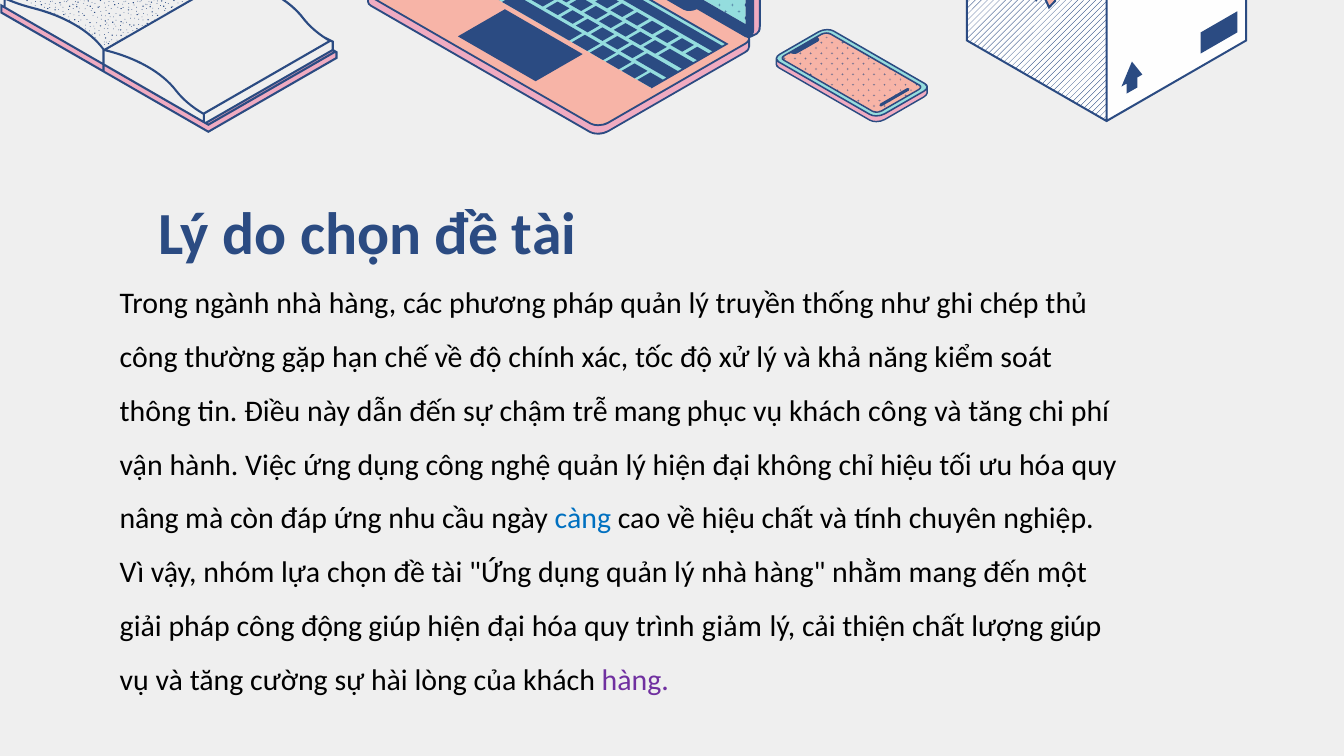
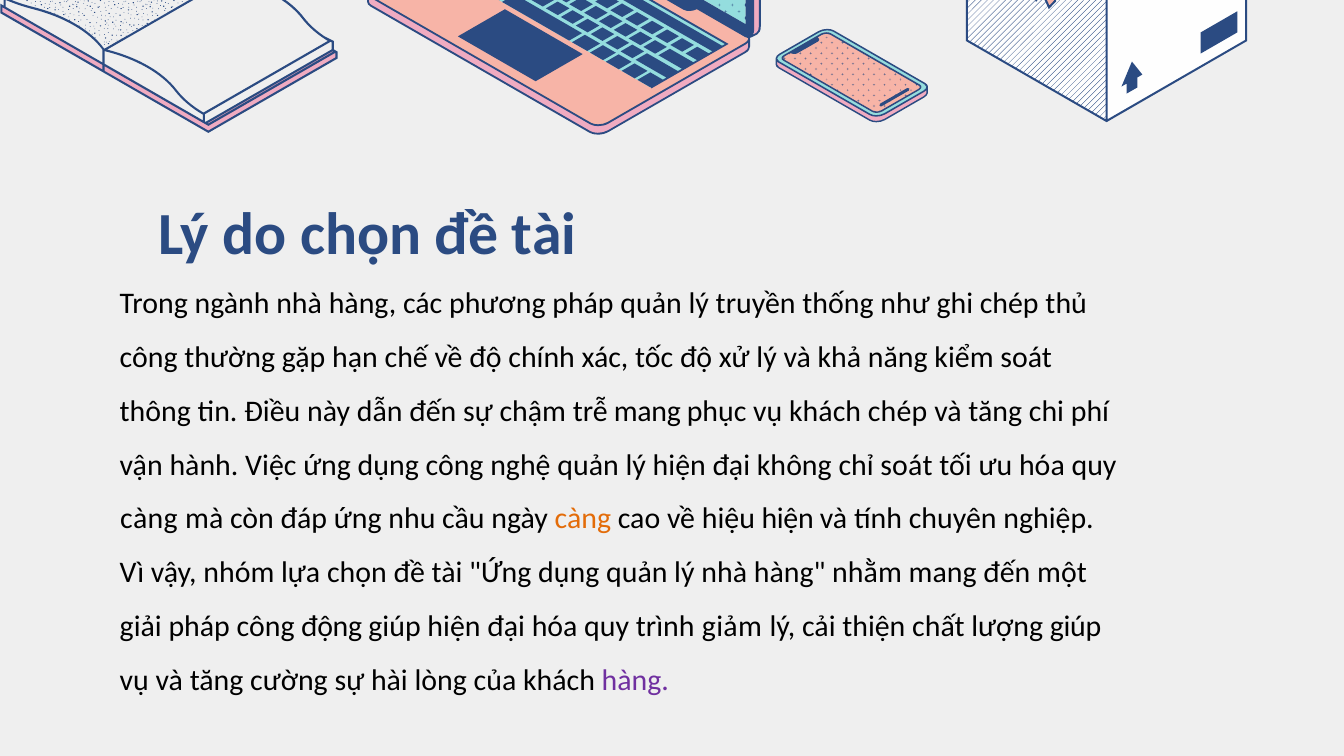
khách công: công -> chép (898, 411)
chỉ hiệu: hiệu -> soát (906, 465)
nâng: nâng -> càng (149, 519)
càng colour: blue -> orange (583, 519)
hiệu chất: chất -> hiện (788, 519)
